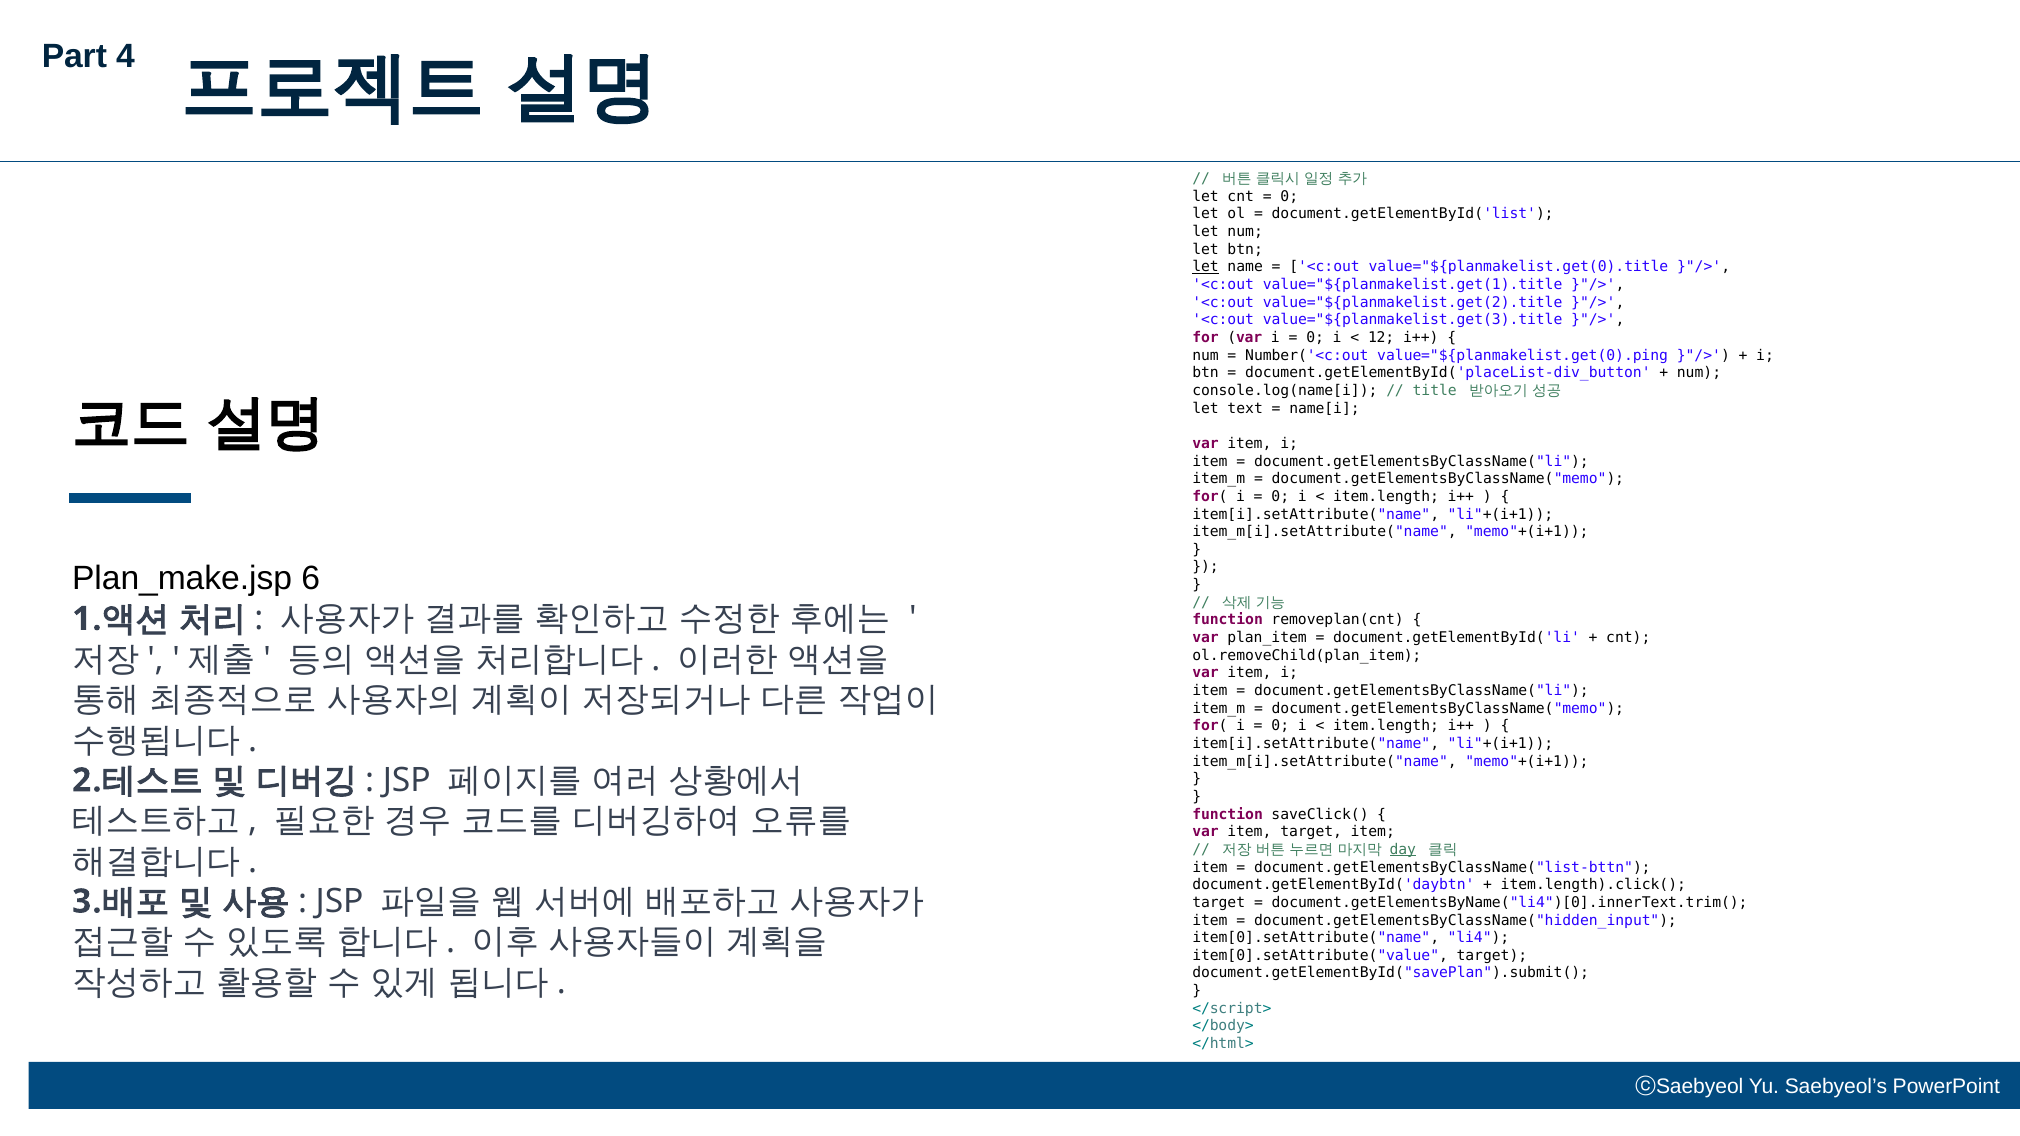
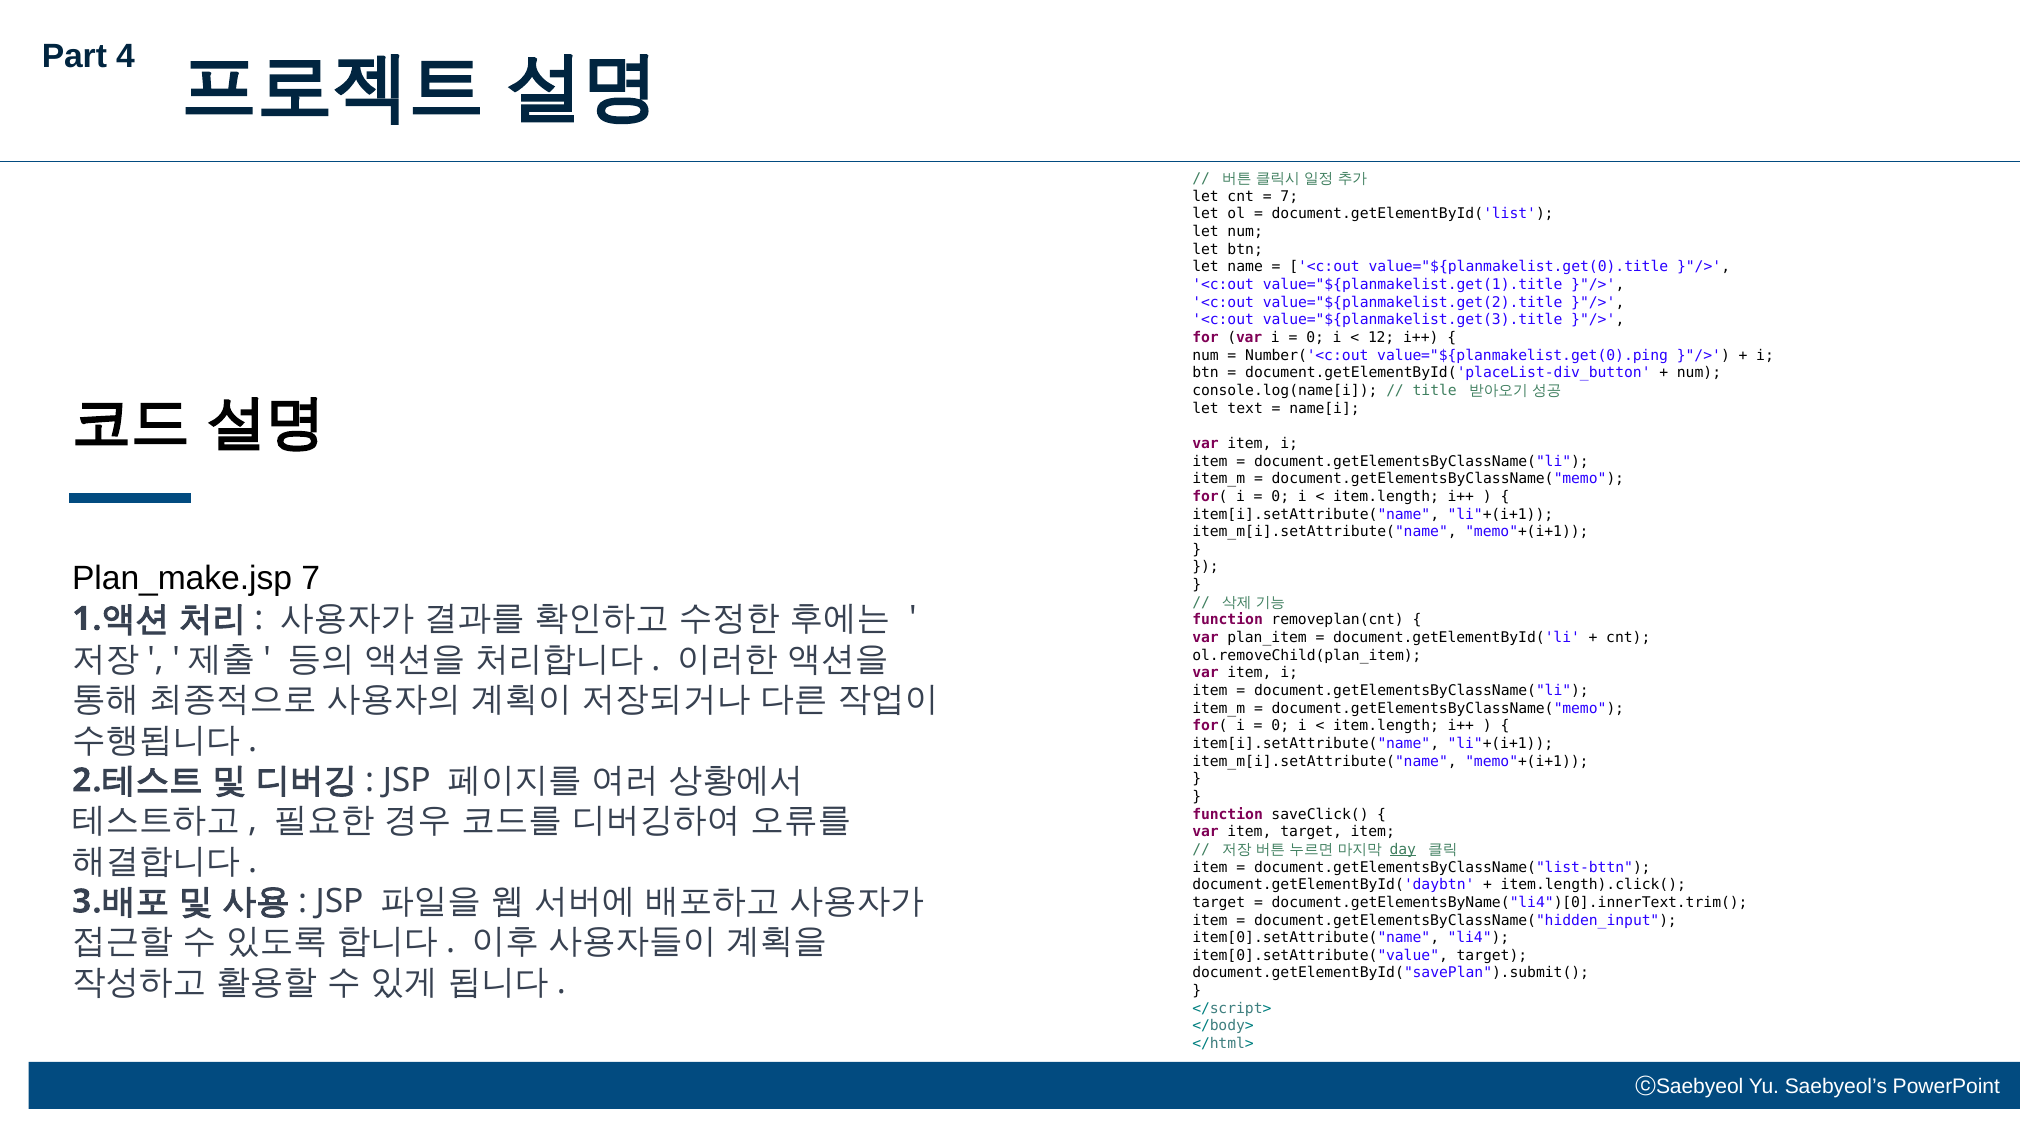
0: 0 -> 7 (1289, 197)
let underline: present -> none (1206, 267)
Plan_make.jsp 6: 6 -> 7 (311, 579)
